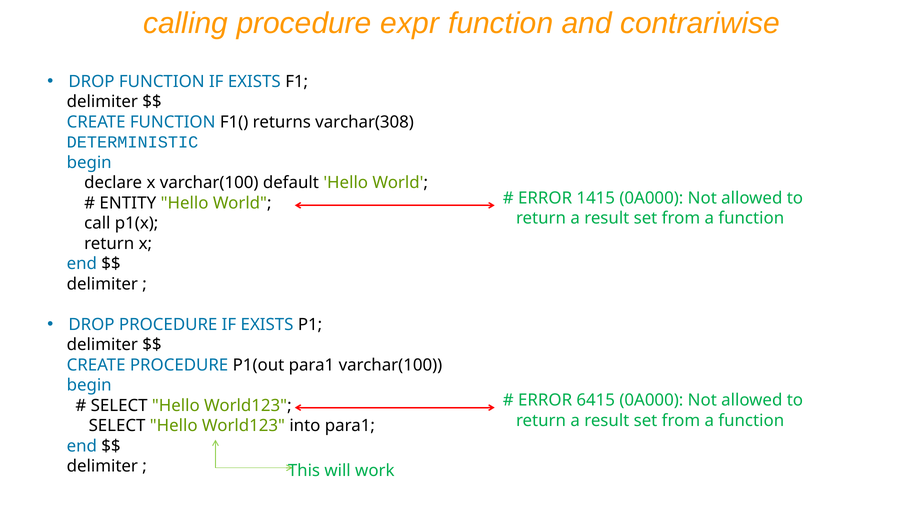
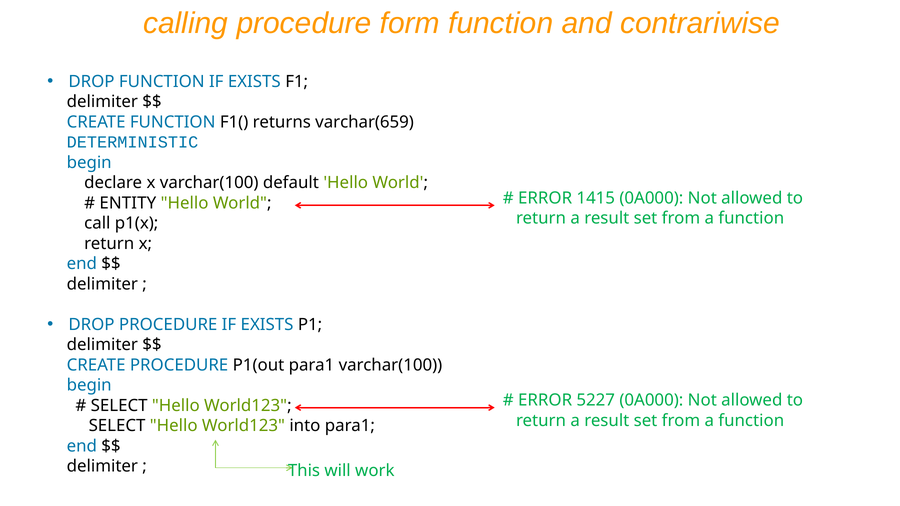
expr: expr -> form (410, 23)
varchar(308: varchar(308 -> varchar(659 (365, 122)
6415: 6415 -> 5227 (596, 401)
